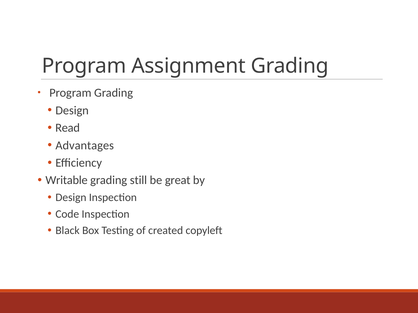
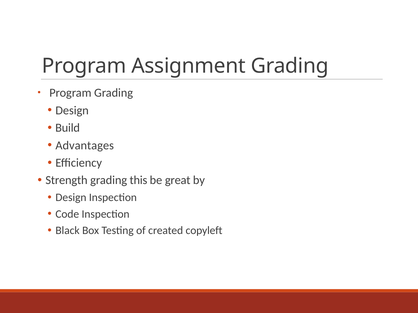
Read: Read -> Build (68, 128)
Writable: Writable -> Strength (67, 181)
still: still -> this (138, 181)
